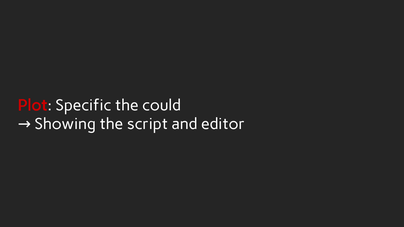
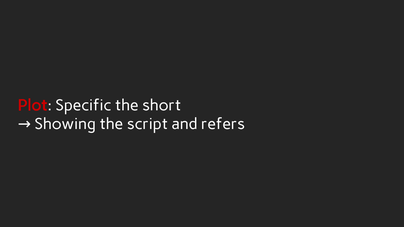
could: could -> short (162, 105)
editor: editor -> refers (223, 124)
